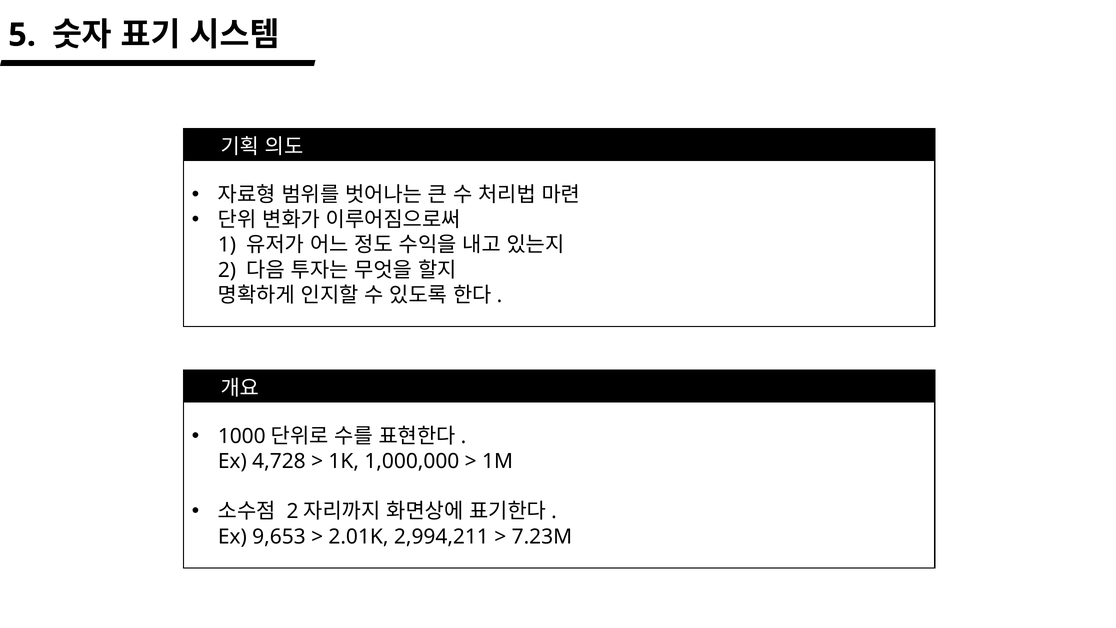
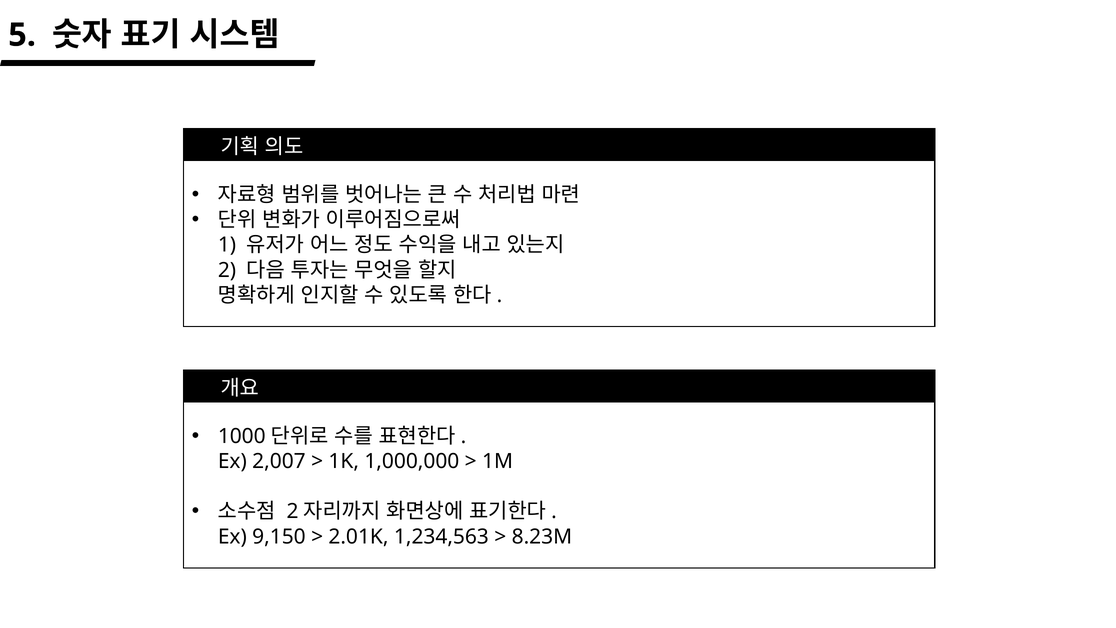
4,728: 4,728 -> 2,007 (279, 461)
9,653: 9,653 -> 9,150 (279, 536)
2,994,211: 2,994,211 -> 1,234,563 (441, 536)
7.23M: 7.23M -> 8.23M (542, 536)
